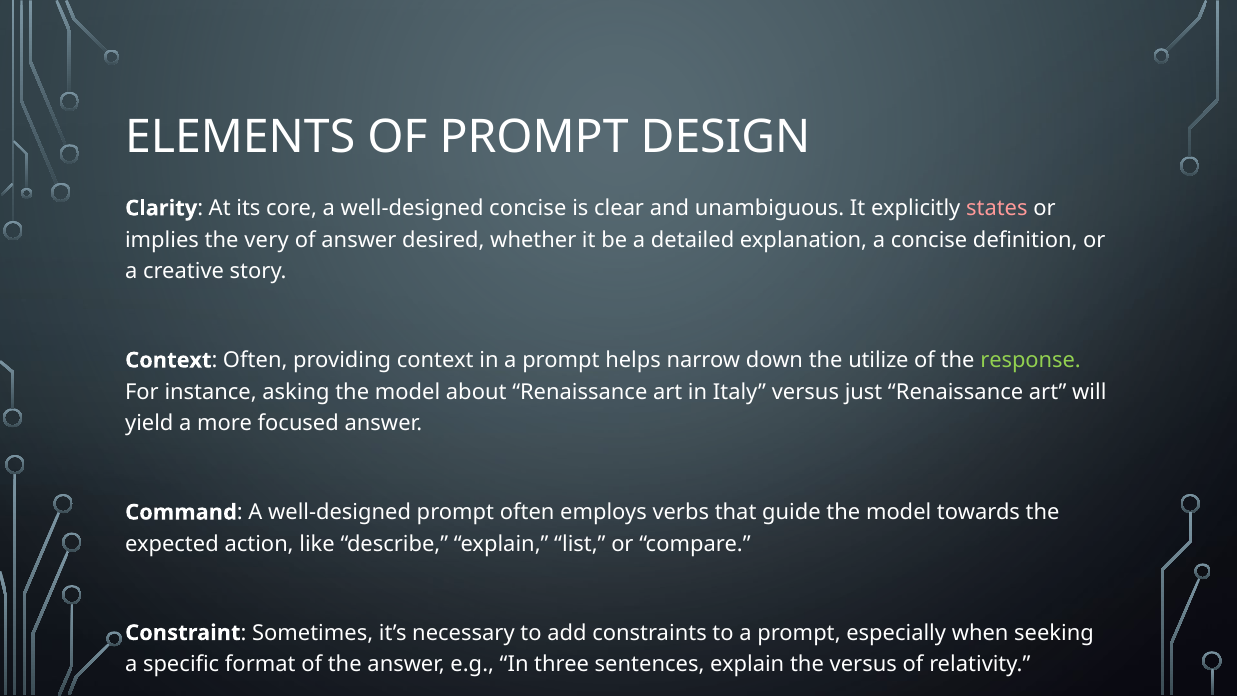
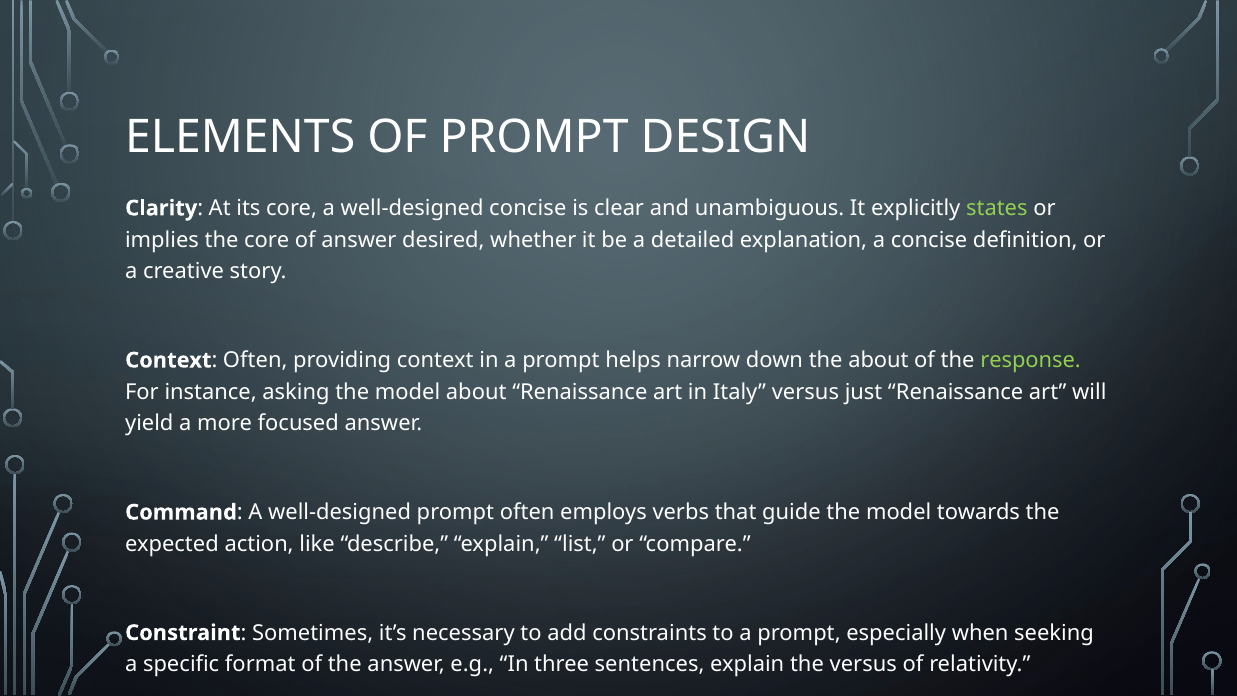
states colour: pink -> light green (997, 208)
the very: very -> core (267, 240)
the utilize: utilize -> about (878, 360)
